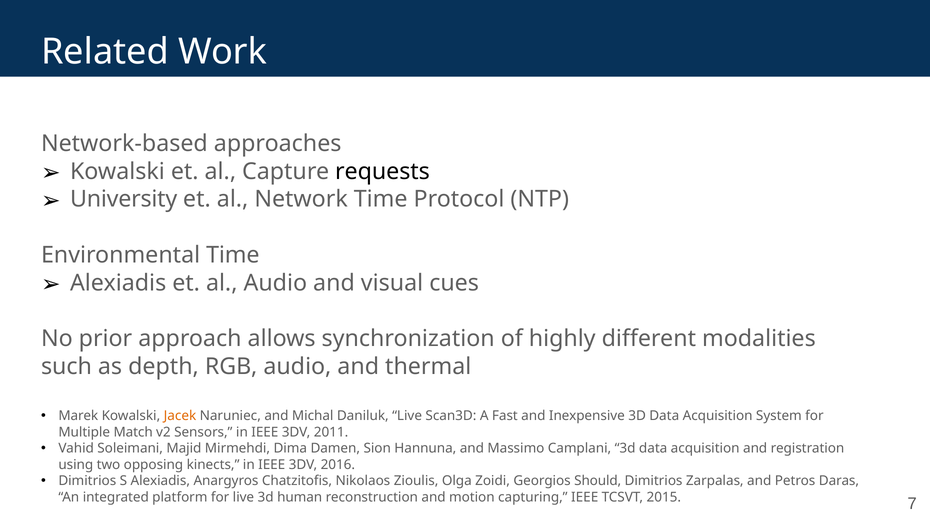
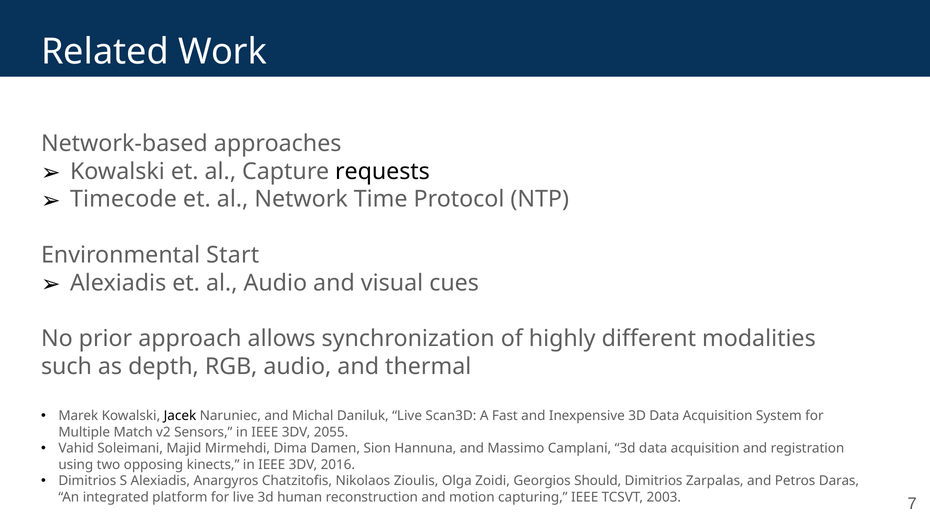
University: University -> Timecode (124, 199)
Environmental Time: Time -> Start (233, 255)
Jacek colour: orange -> black (180, 416)
2011: 2011 -> 2055 (331, 432)
2015: 2015 -> 2003 (664, 497)
